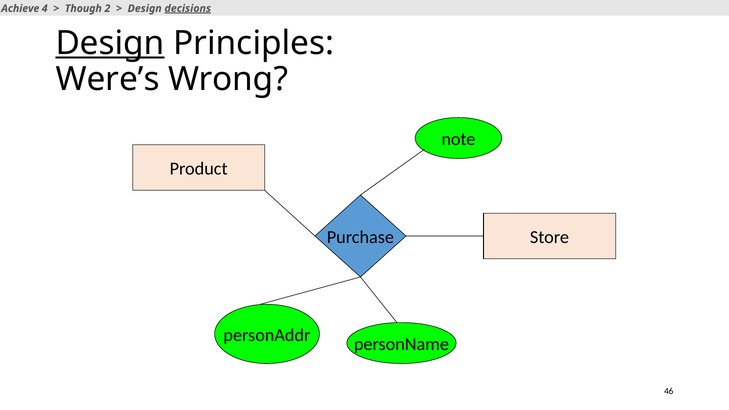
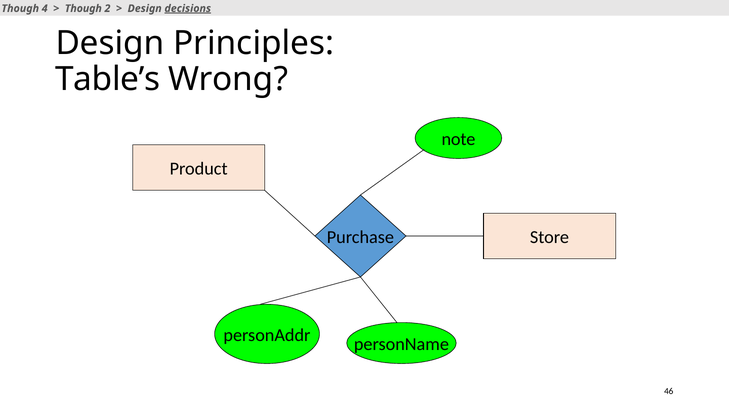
Achieve: Achieve -> Though (20, 8)
Design underline: present -> none (110, 43)
Were’s: Were’s -> Table’s (108, 79)
